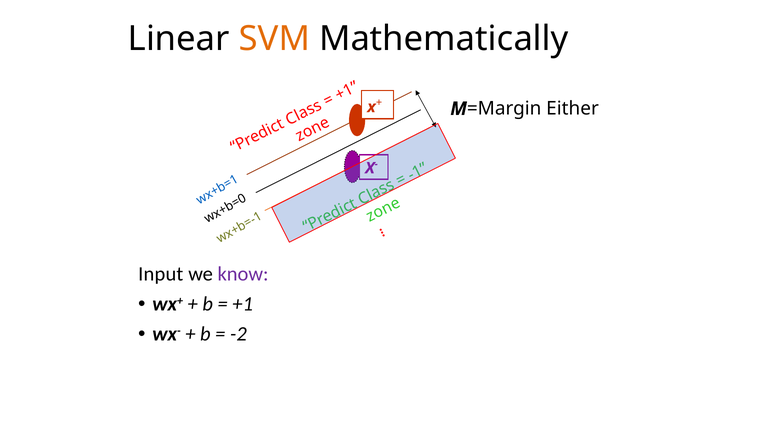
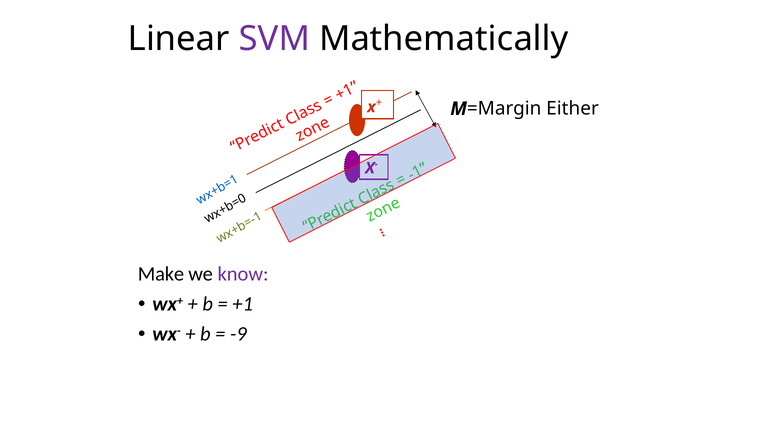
SVM colour: orange -> purple (274, 39)
Input: Input -> Make (161, 274)
-2: -2 -> -9 (238, 334)
